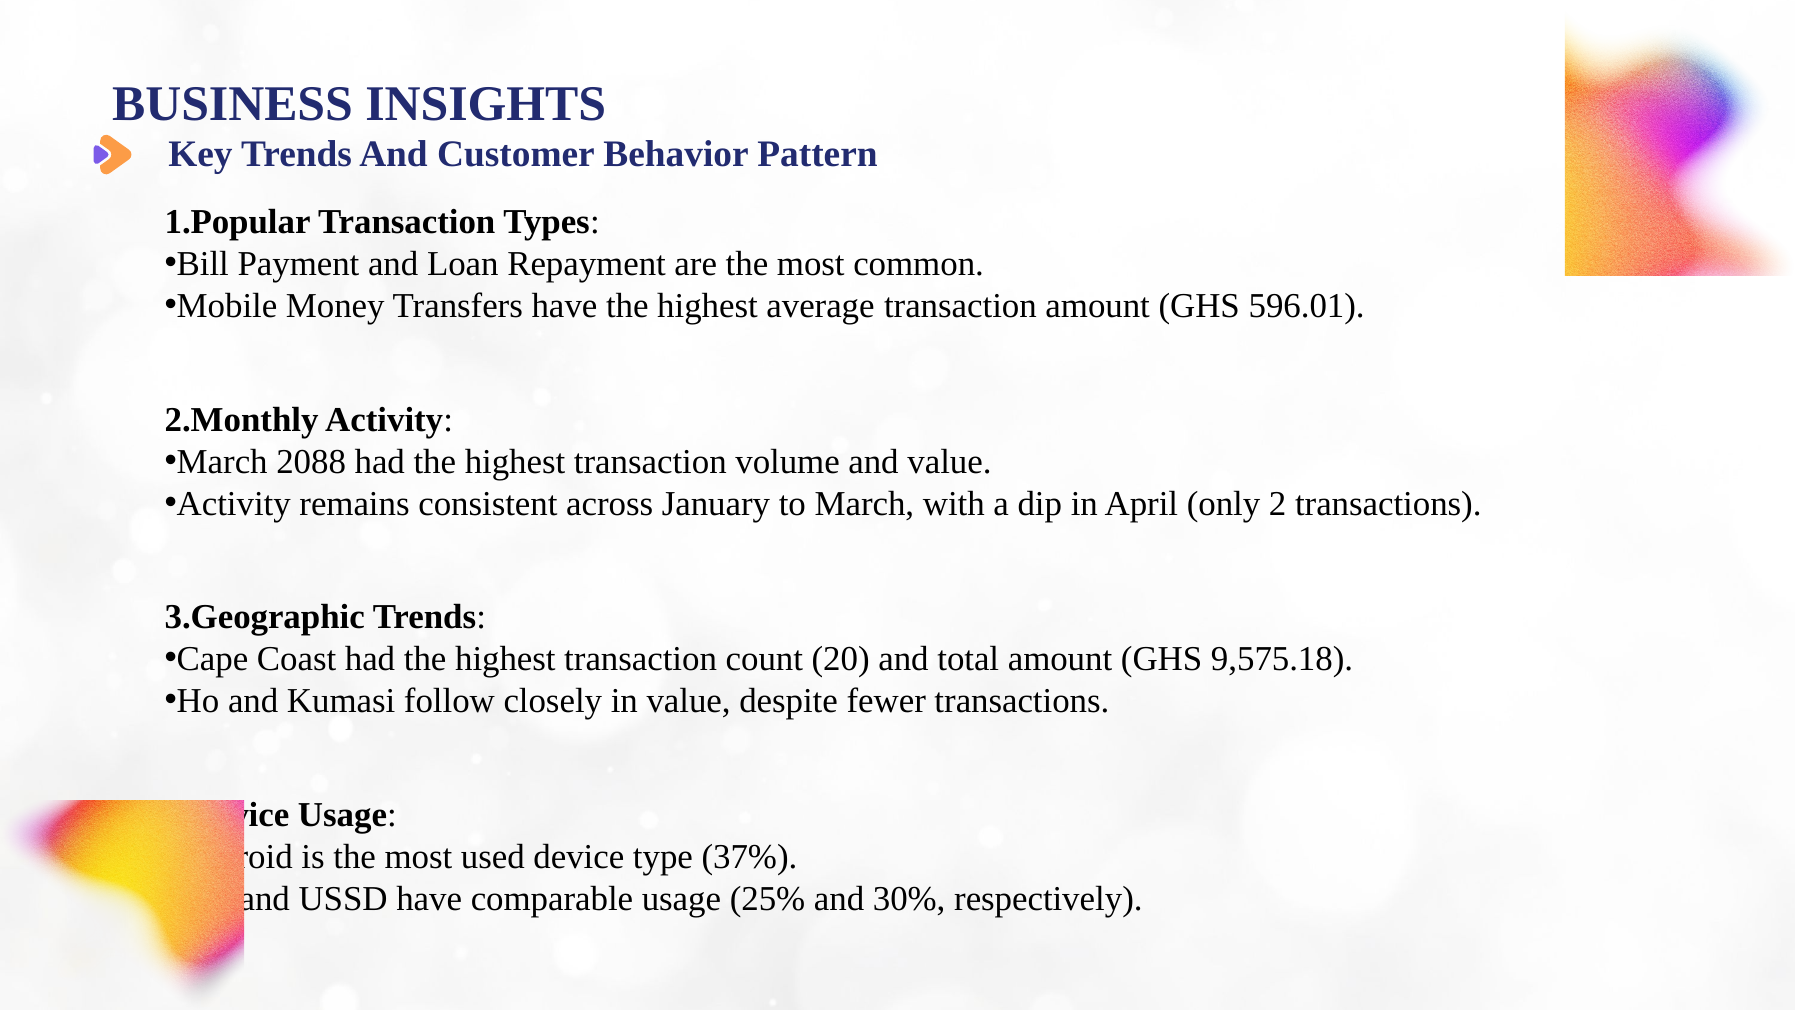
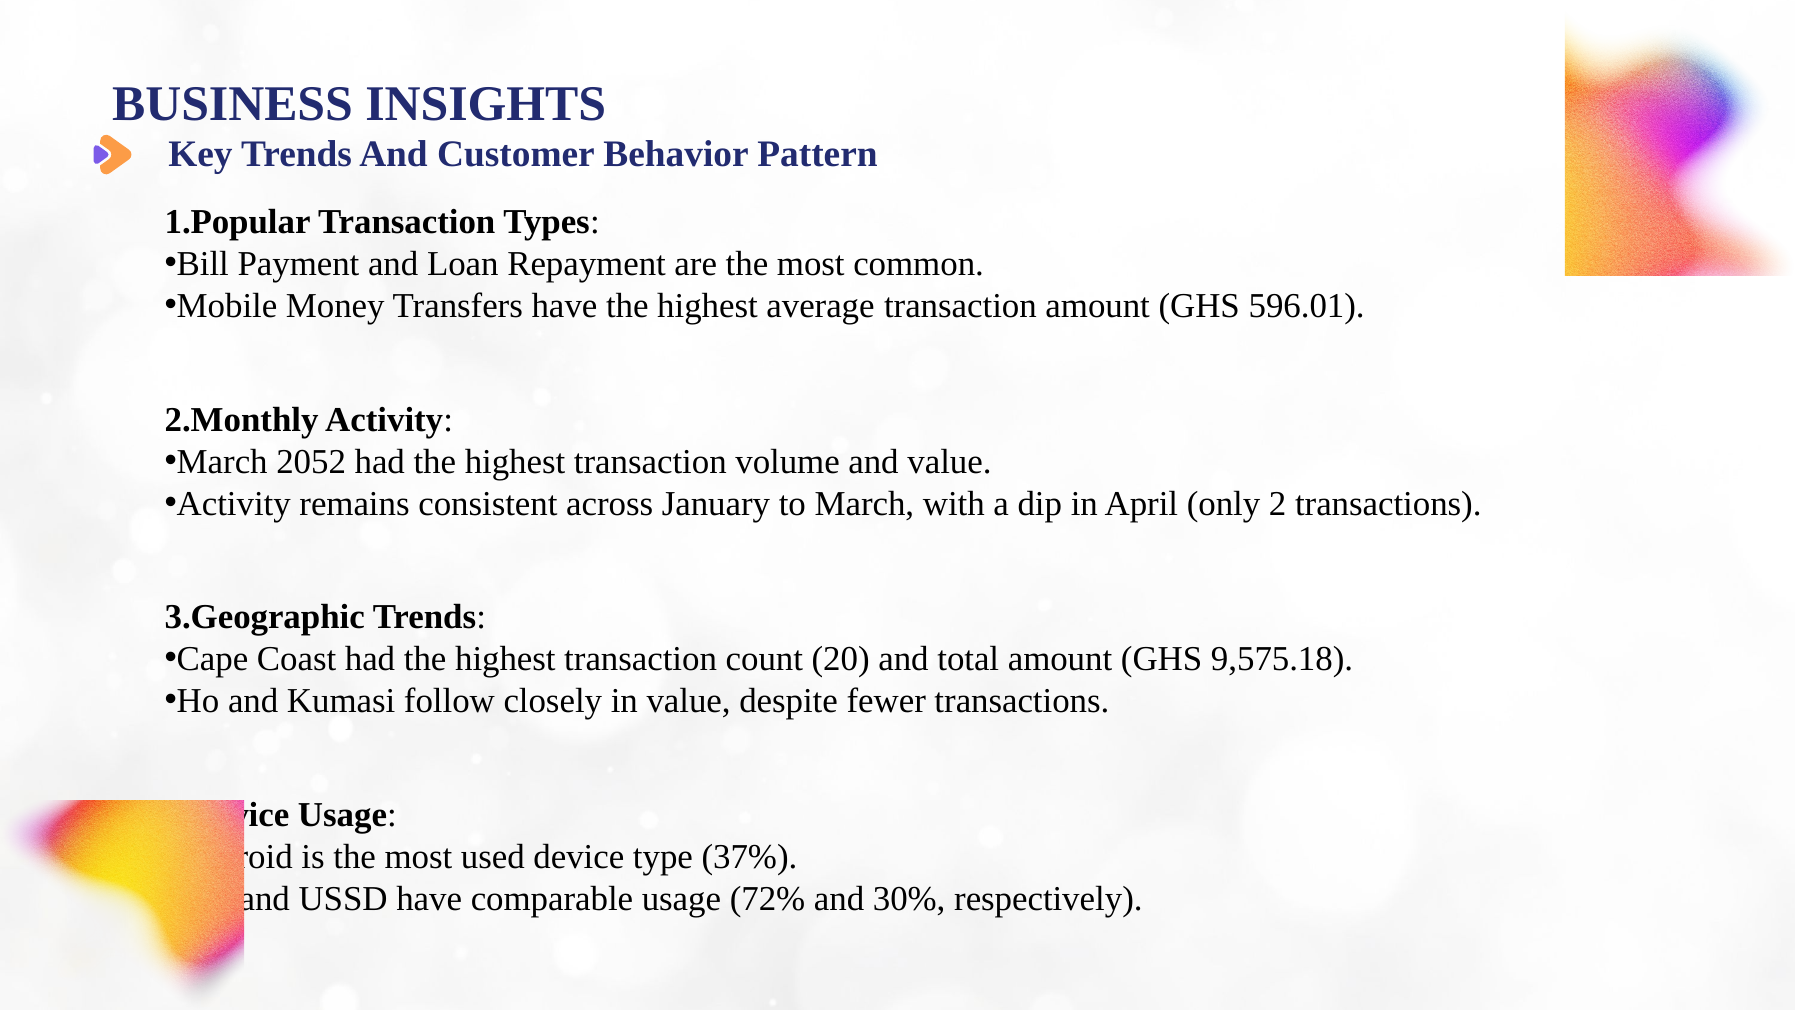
2088: 2088 -> 2052 (311, 461)
25%: 25% -> 72% (768, 898)
